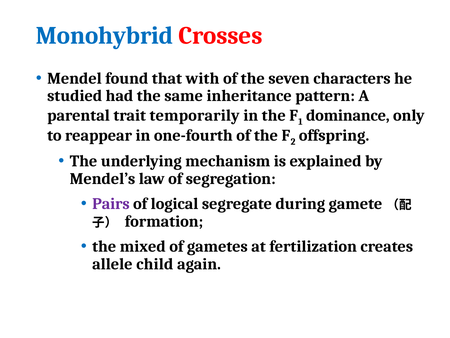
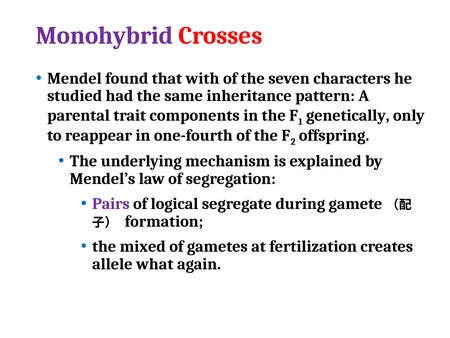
Monohybrid colour: blue -> purple (105, 36)
temporarily: temporarily -> components (195, 115)
dominance: dominance -> genetically (348, 115)
child: child -> what (155, 264)
